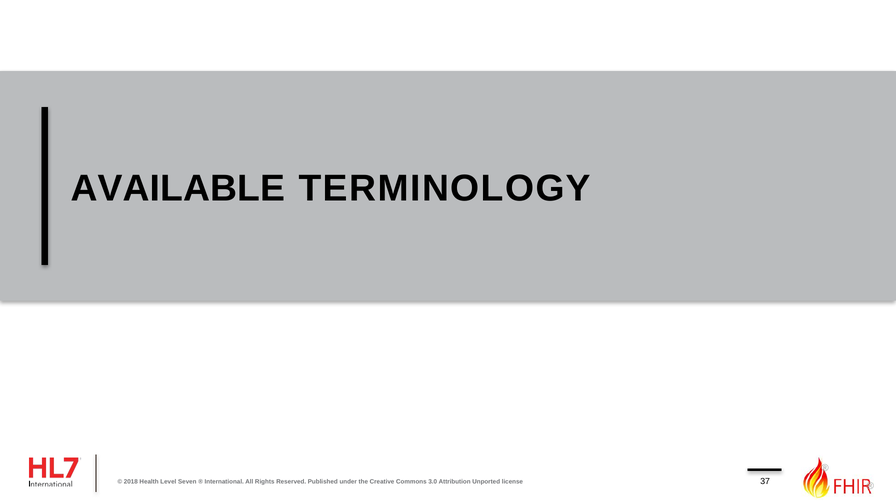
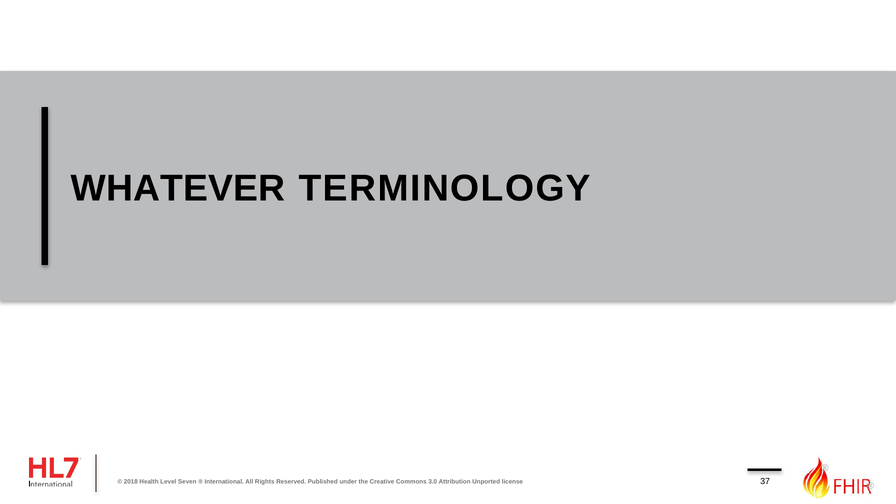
AVAILABLE: AVAILABLE -> WHATEVER (178, 188)
